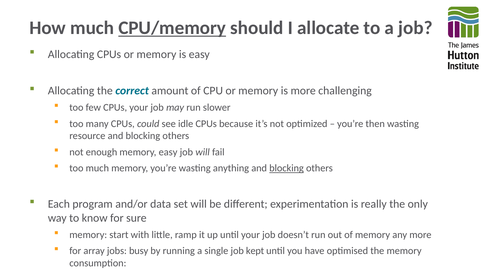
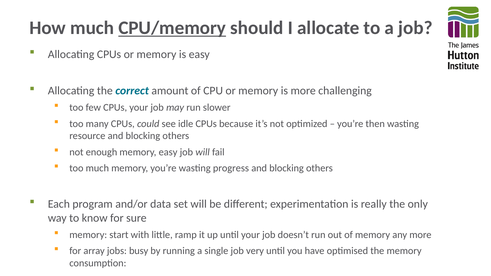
anything: anything -> progress (231, 168)
blocking underline: present -> none (287, 168)
kept: kept -> very (255, 251)
